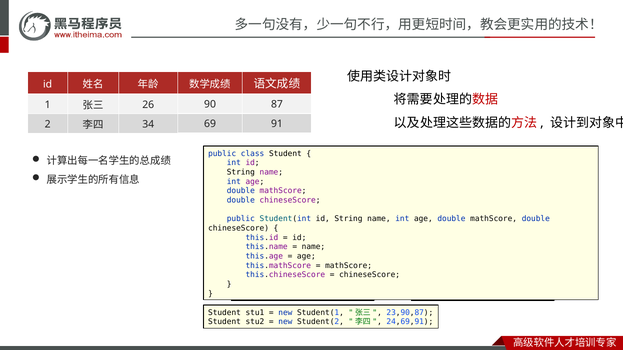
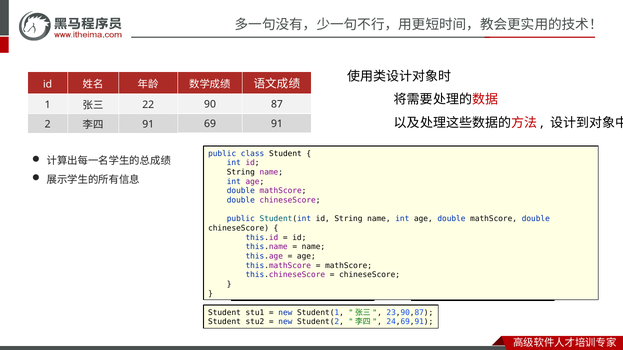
26: 26 -> 22 (148, 105)
34: 34 -> 91 (148, 124)
